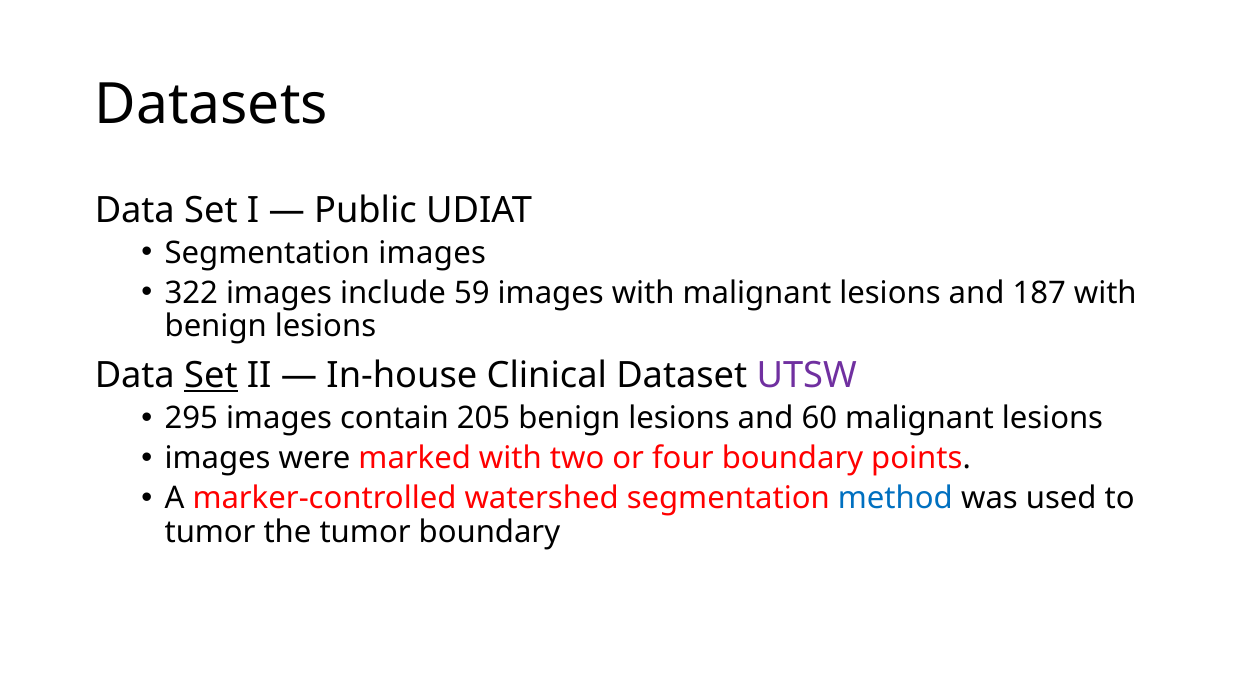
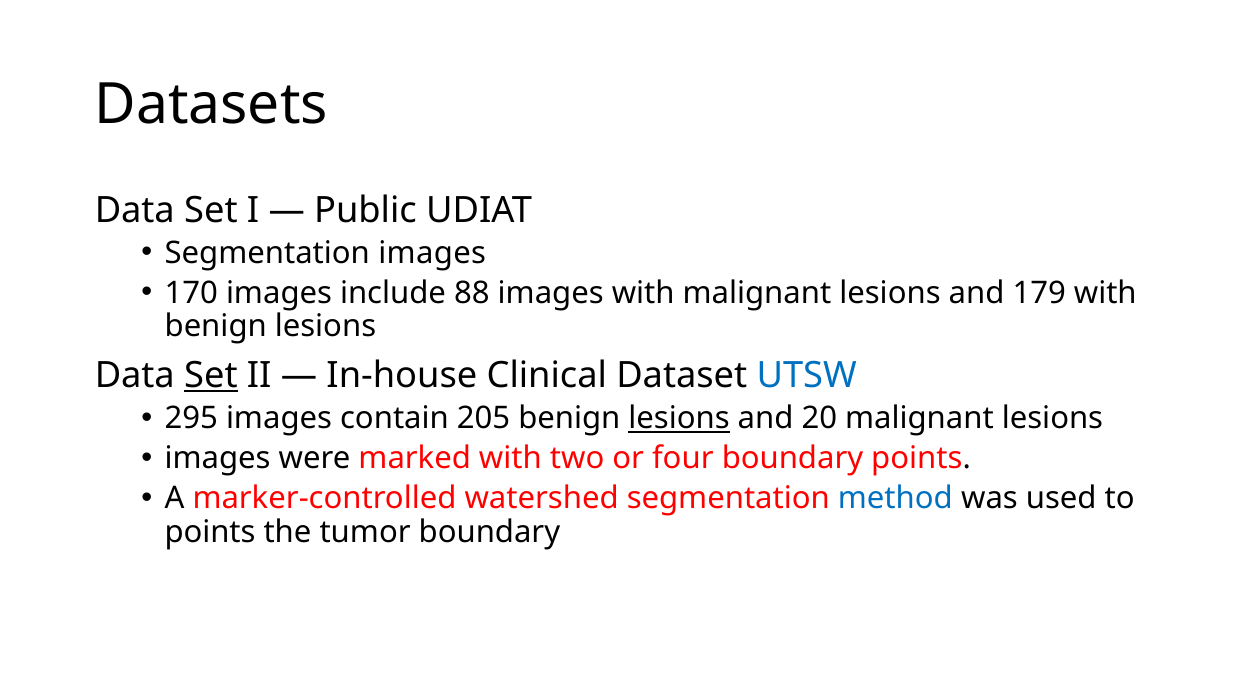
322: 322 -> 170 (191, 293)
59: 59 -> 88 (472, 293)
187: 187 -> 179 (1039, 293)
UTSW colour: purple -> blue (807, 376)
lesions underline: none -> present (679, 419)
60: 60 -> 20 (819, 419)
tumor: tumor -> points (210, 532)
